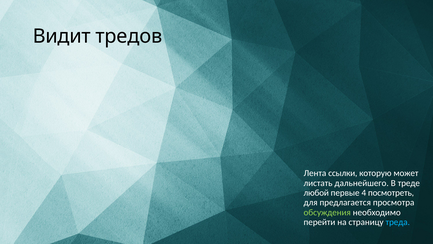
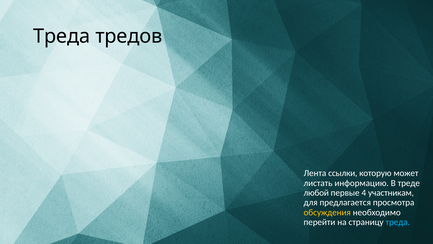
Видит: Видит -> Треда (62, 36)
дальнейшего: дальнейшего -> информацию (362, 183)
посмотреть: посмотреть -> участникам (391, 192)
обсуждения colour: light green -> yellow (327, 212)
